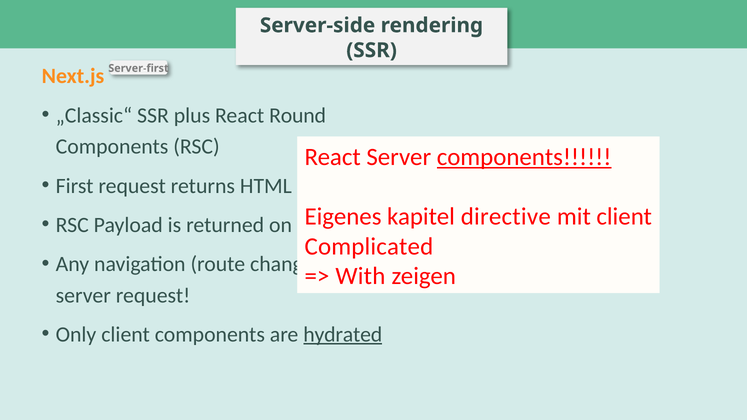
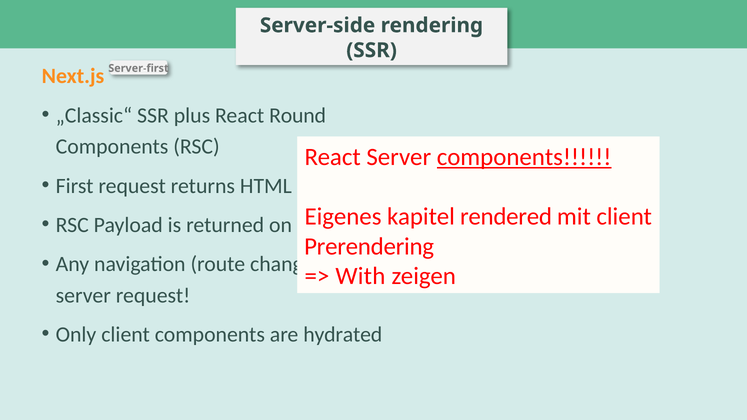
directive: directive -> rendered (506, 217)
Complicated: Complicated -> Prerendering (369, 247)
hydrated underline: present -> none (343, 335)
